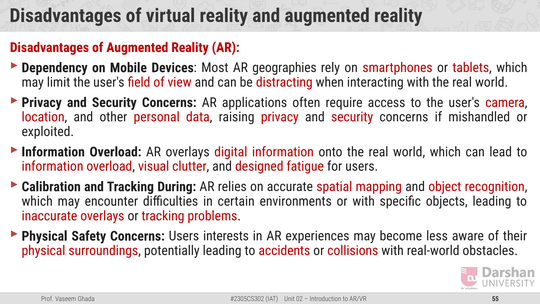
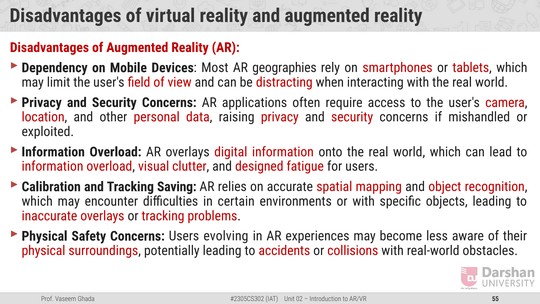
During: During -> Saving (177, 187)
interests: interests -> evolving (226, 236)
